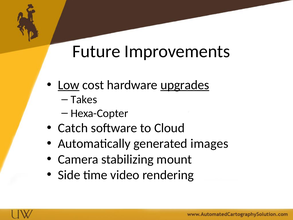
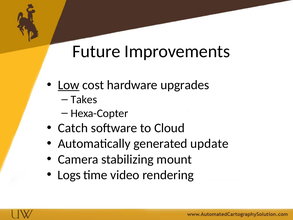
upgrades underline: present -> none (185, 85)
images: images -> update (210, 144)
Side: Side -> Logs (69, 175)
